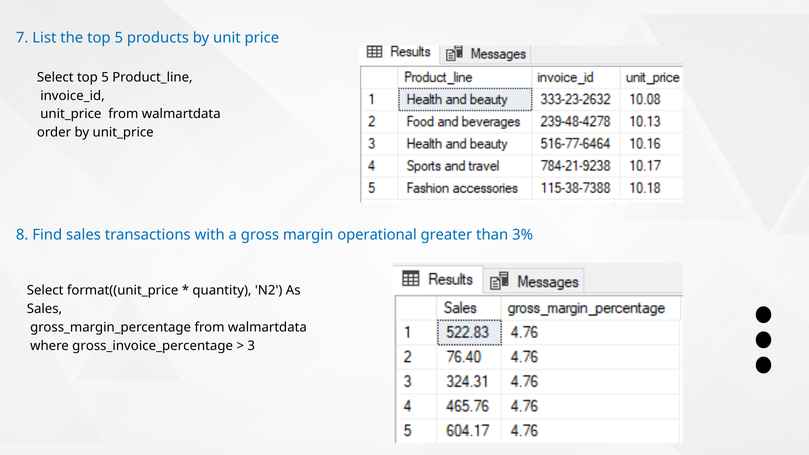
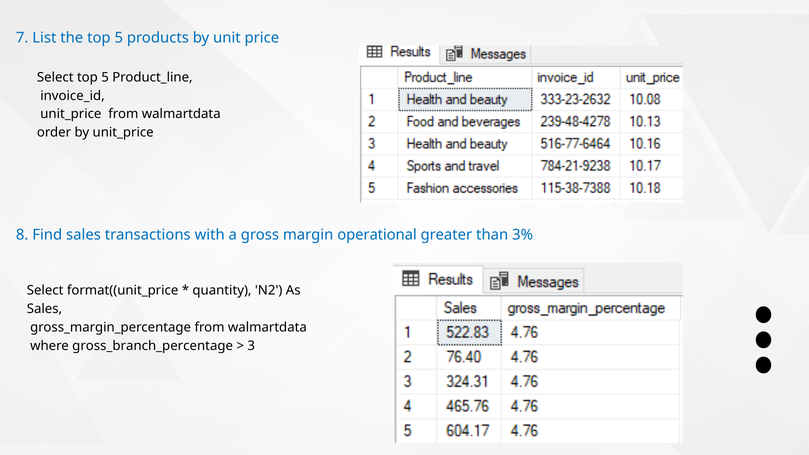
gross_invoice_percentage: gross_invoice_percentage -> gross_branch_percentage (153, 346)
